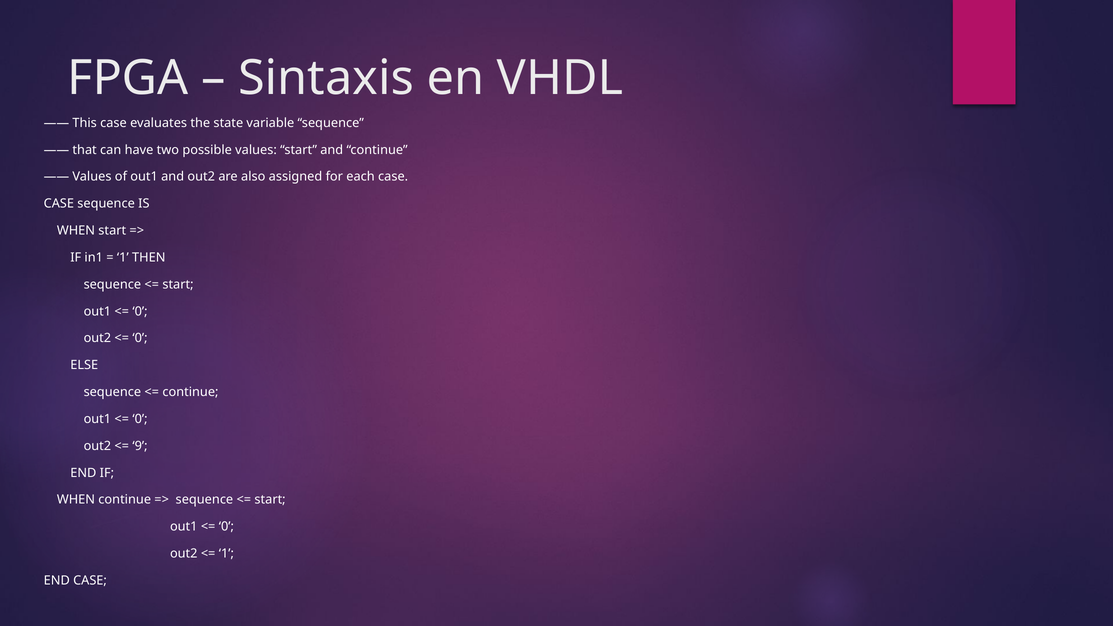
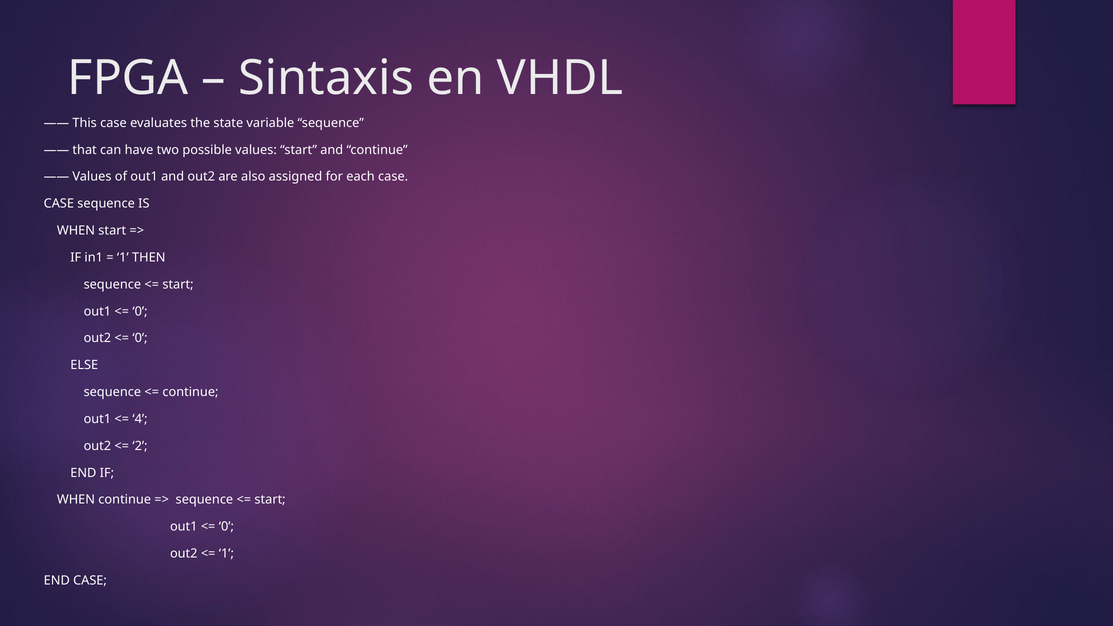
0: 0 -> 4 (140, 419)
9: 9 -> 2 (140, 446)
